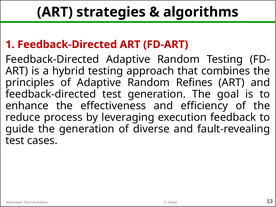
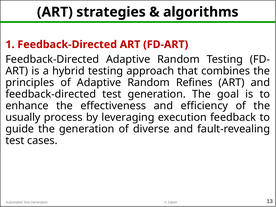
reduce: reduce -> usually (23, 117)
